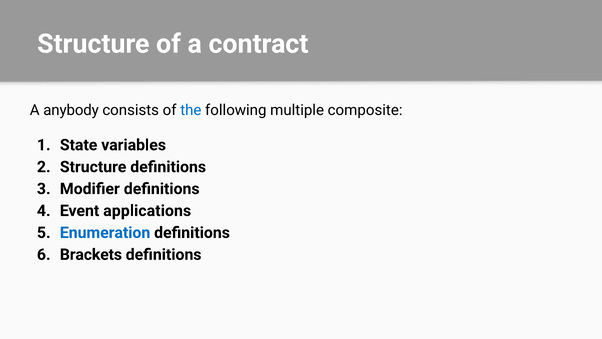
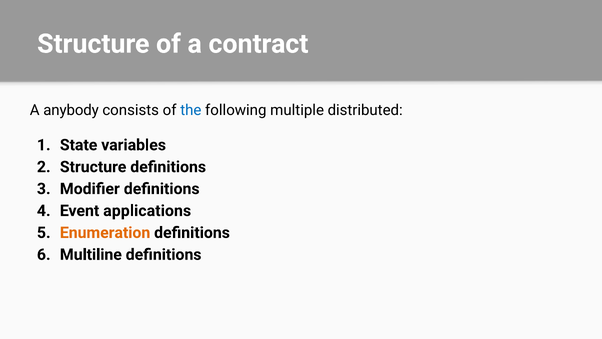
composite: composite -> distributed (365, 110)
Enumeration colour: blue -> orange (105, 232)
Brackets: Brackets -> Multiline (91, 254)
